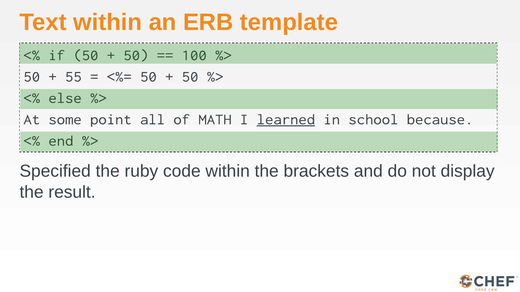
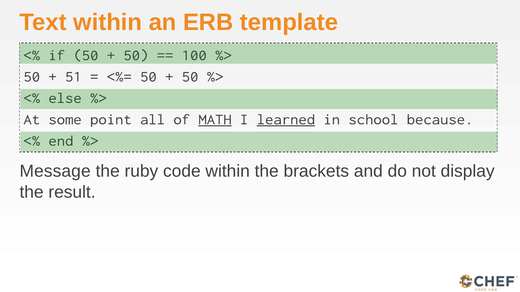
55: 55 -> 51 (73, 77)
MATH underline: none -> present (215, 119)
Specified: Specified -> Message (55, 172)
